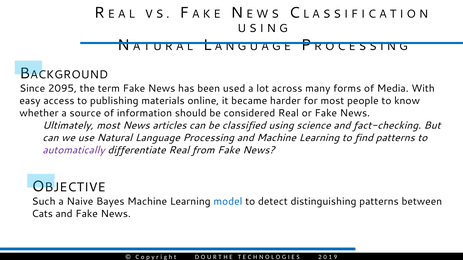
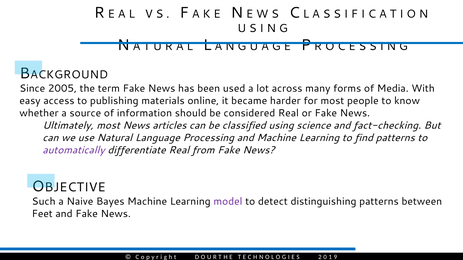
2095: 2095 -> 2005 (62, 89)
model colour: blue -> purple (228, 202)
Cats: Cats -> Feet (42, 214)
